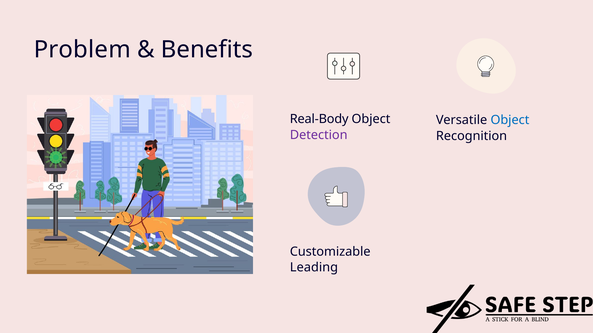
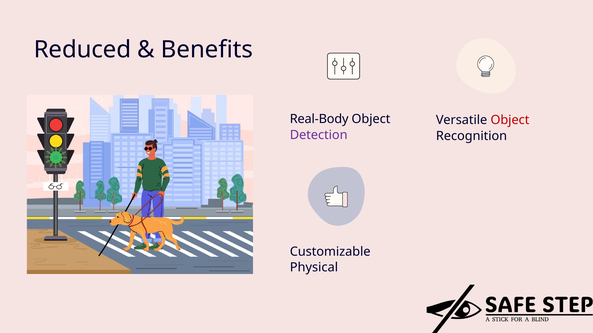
Problem: Problem -> Reduced (82, 50)
Object colour: blue -> red (510, 120)
Leading: Leading -> Physical (314, 268)
